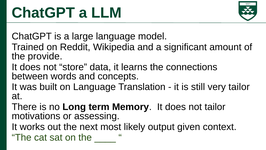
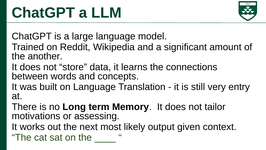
provide: provide -> another (45, 56)
very tailor: tailor -> entry (239, 87)
